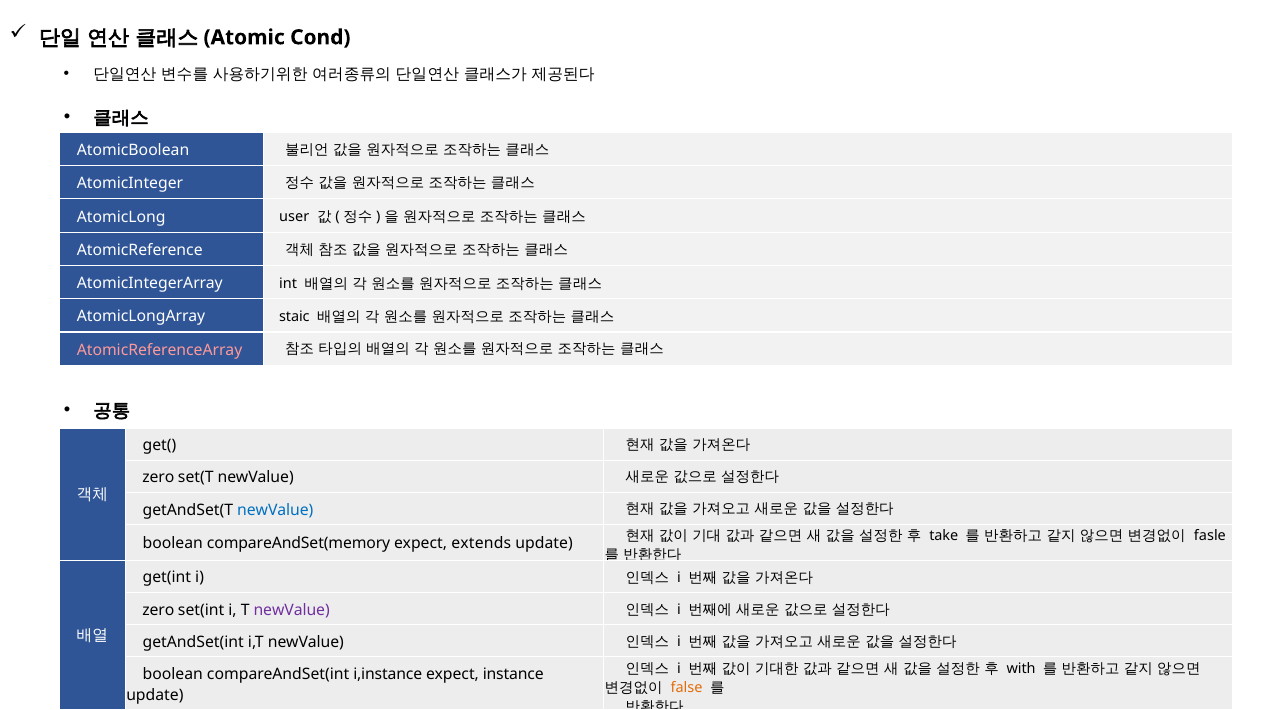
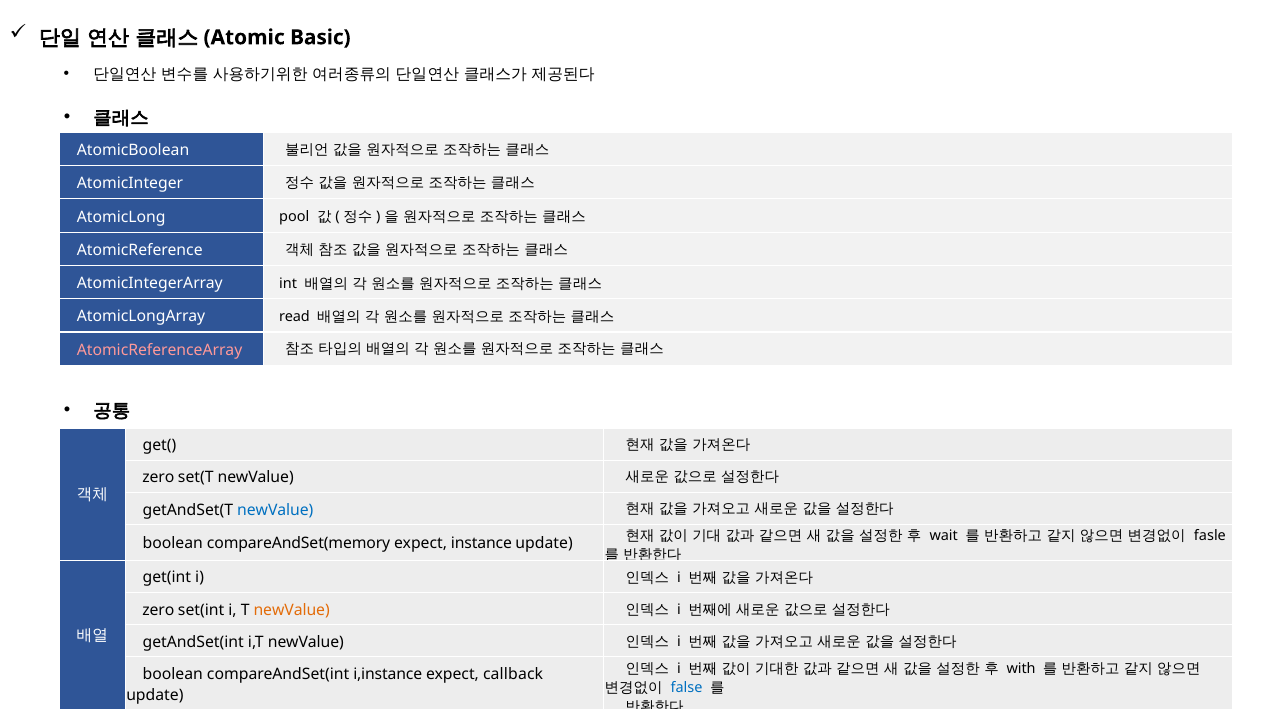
Cond: Cond -> Basic (320, 37)
user: user -> pool (294, 217)
staic: staic -> read (294, 317)
take: take -> wait (944, 536)
extends: extends -> instance (481, 544)
newValue colour: purple -> orange (292, 610)
instance: instance -> callback (513, 674)
false colour: orange -> blue (686, 688)
